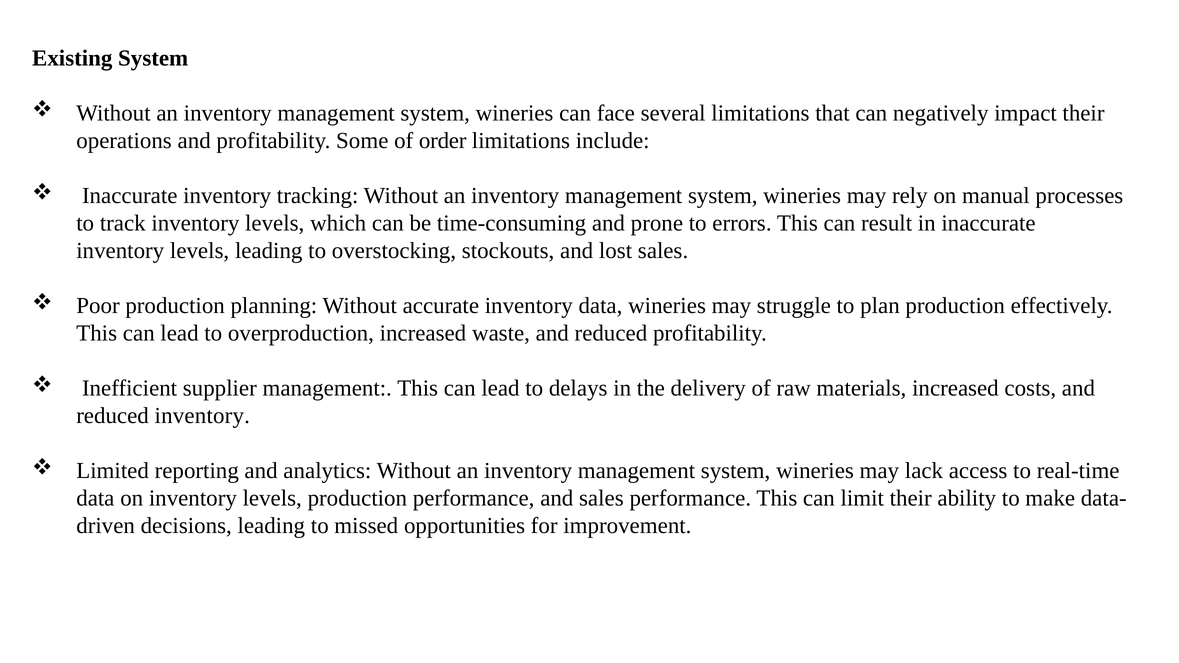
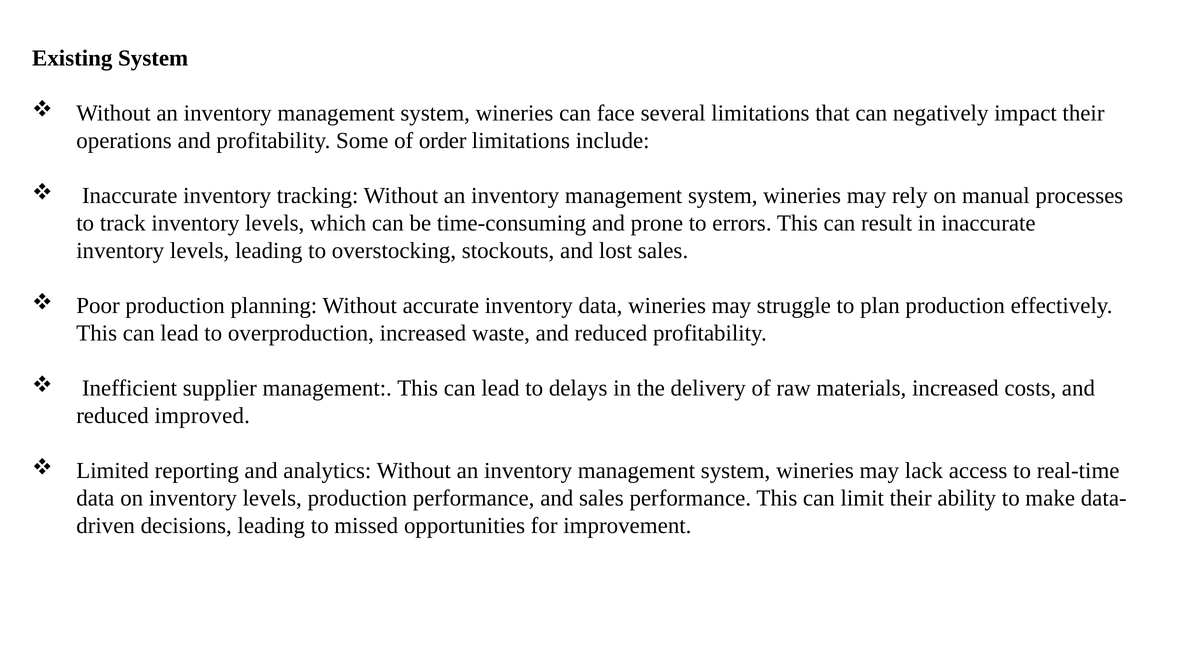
reduced inventory: inventory -> improved (202, 416)
